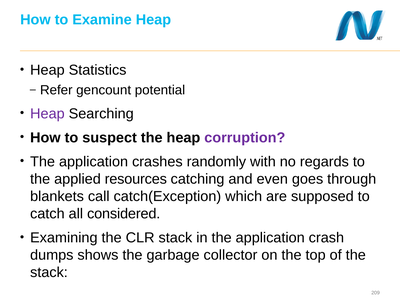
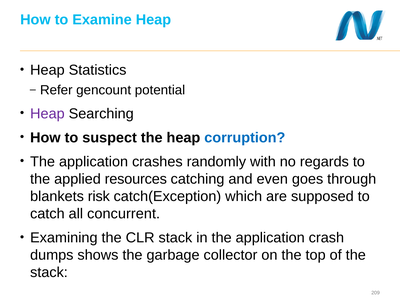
corruption colour: purple -> blue (245, 138)
call: call -> risk (99, 196)
considered: considered -> concurrent (124, 214)
